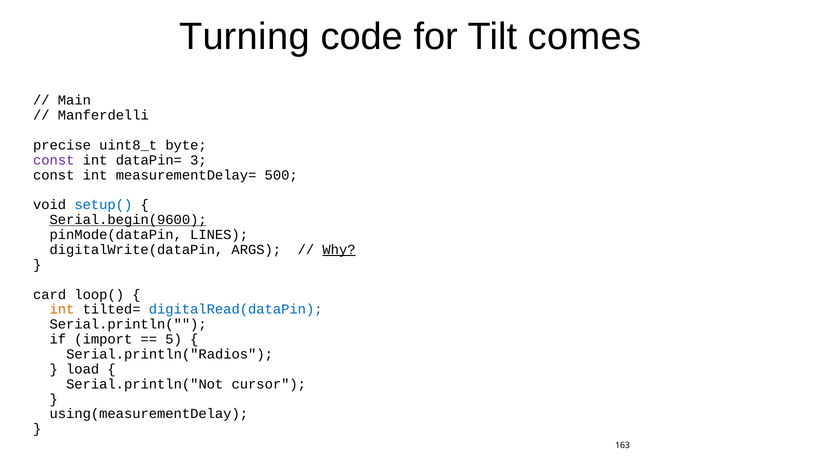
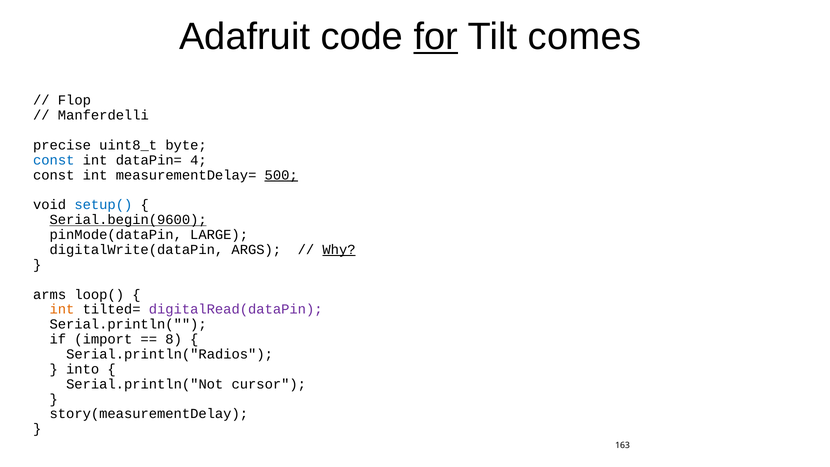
Turning: Turning -> Adafruit (245, 37)
for underline: none -> present (436, 37)
Main: Main -> Flop (74, 100)
const colour: purple -> blue (54, 160)
3: 3 -> 4 (198, 160)
500 underline: none -> present (281, 175)
LINES: LINES -> LARGE (219, 235)
card: card -> arms (50, 294)
digitalRead(dataPin colour: blue -> purple (236, 309)
5: 5 -> 8 (174, 339)
load: load -> into (83, 369)
using(measurementDelay: using(measurementDelay -> story(measurementDelay (149, 414)
